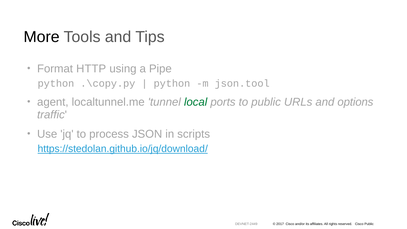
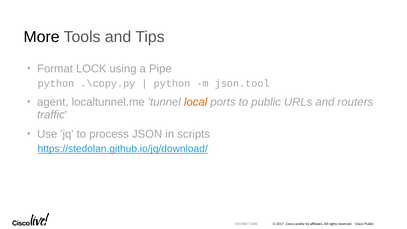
HTTP: HTTP -> LOCK (91, 69)
local colour: green -> orange (196, 102)
options: options -> routers (355, 102)
